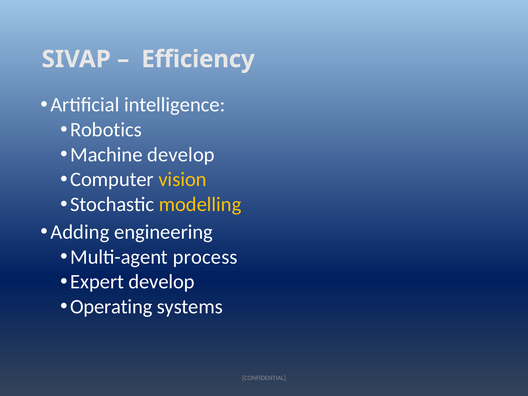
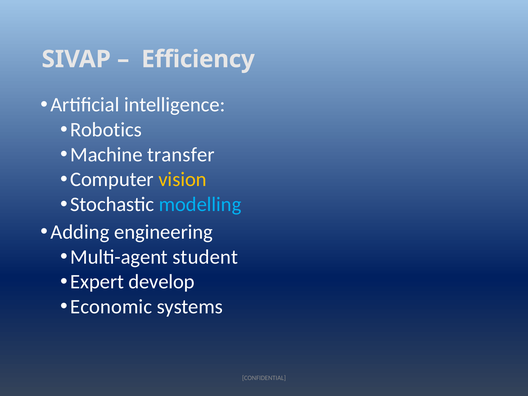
Machine develop: develop -> transfer (181, 155)
modelling colour: yellow -> light blue (200, 204)
process: process -> student (205, 257)
Operating: Operating -> Economic (111, 307)
